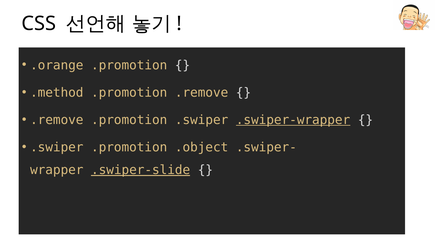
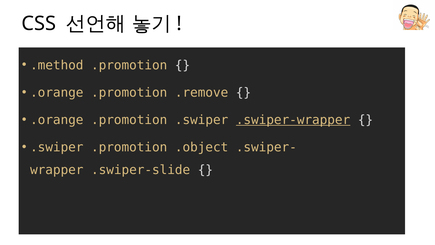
.orange: .orange -> .method (57, 65)
.method: .method -> .orange (57, 92)
.remove: .remove -> .orange (57, 120)
.swiper-slide underline: present -> none (141, 170)
